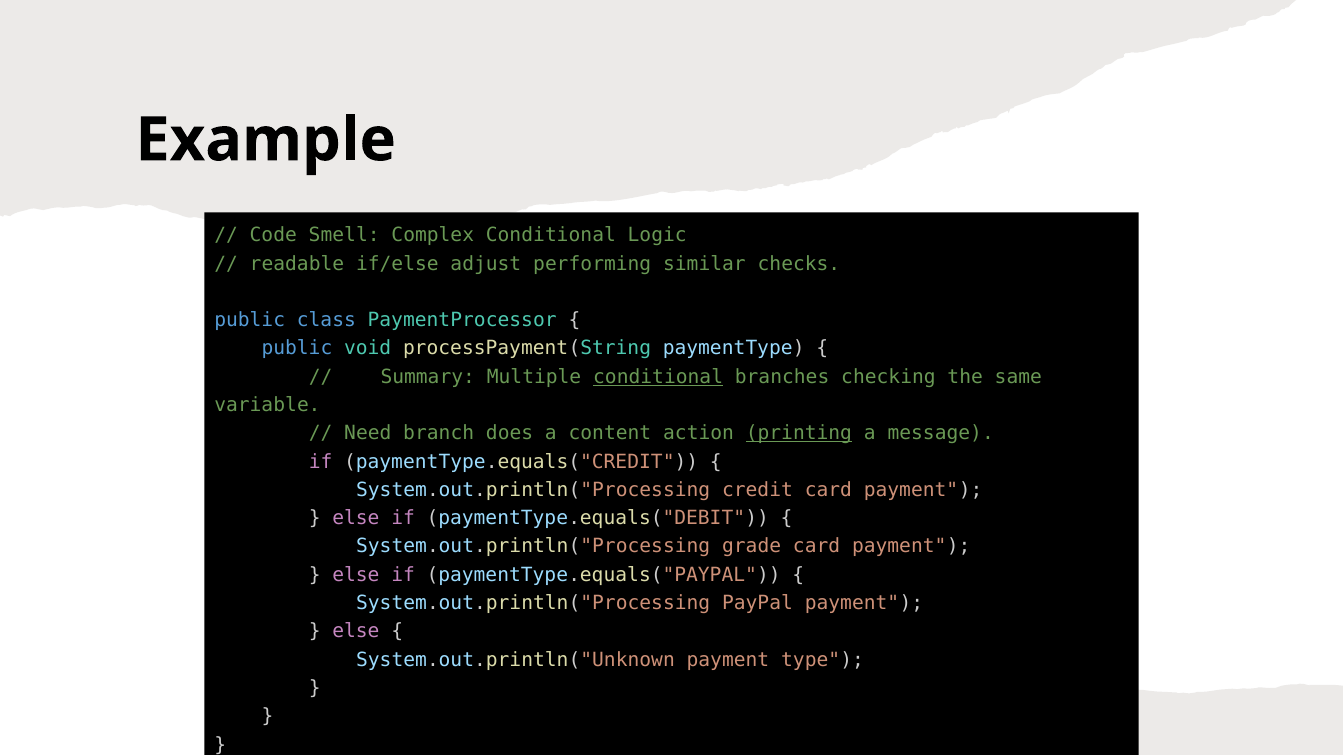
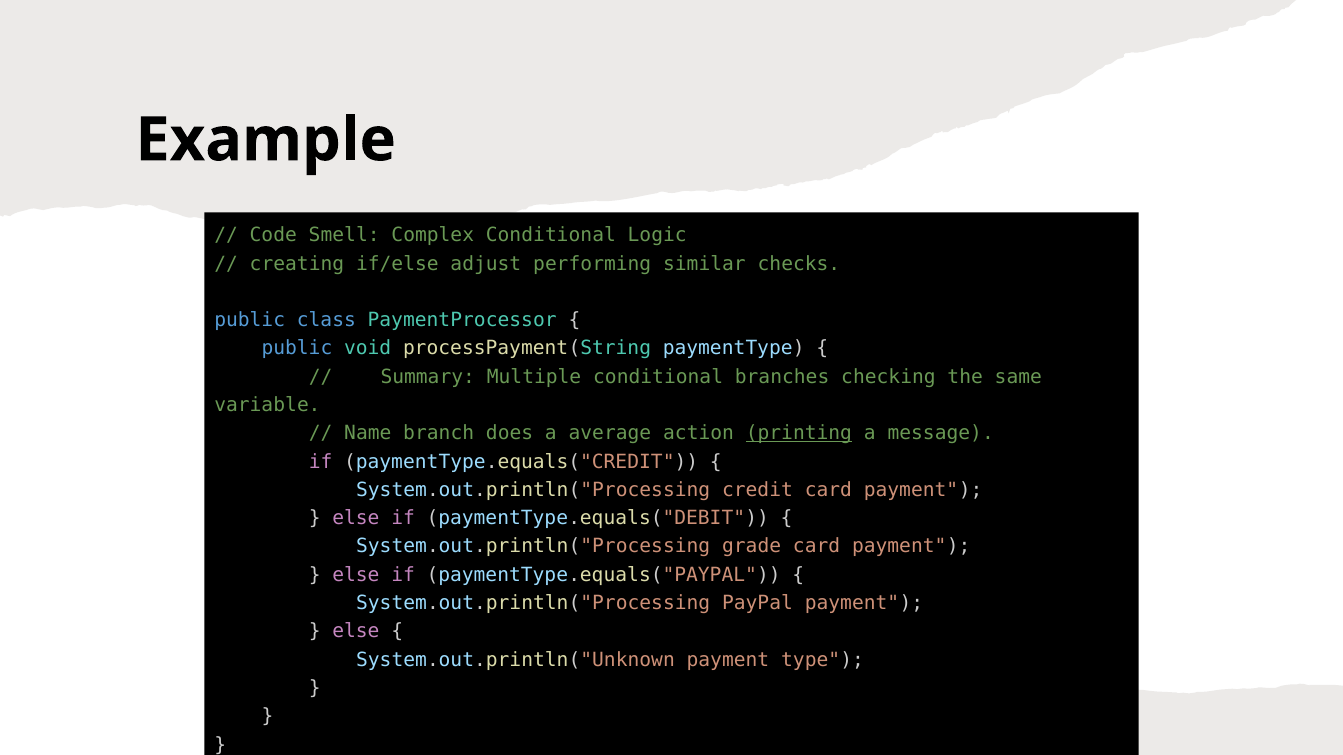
readable: readable -> creating (297, 264)
conditional underline: present -> none (658, 377)
Need: Need -> Name (368, 434)
content: content -> average (610, 434)
